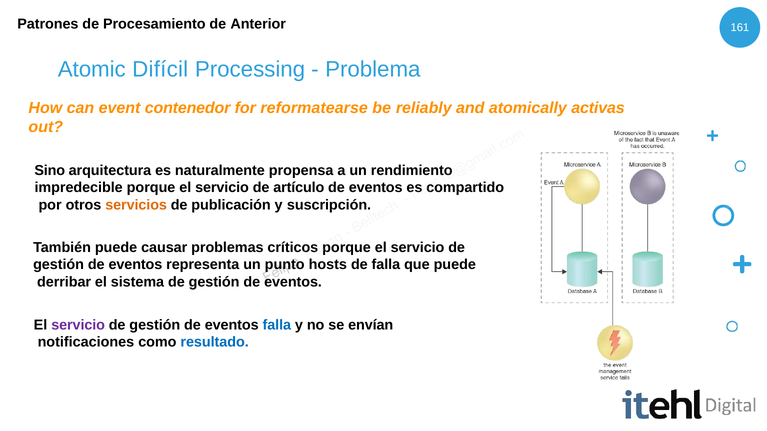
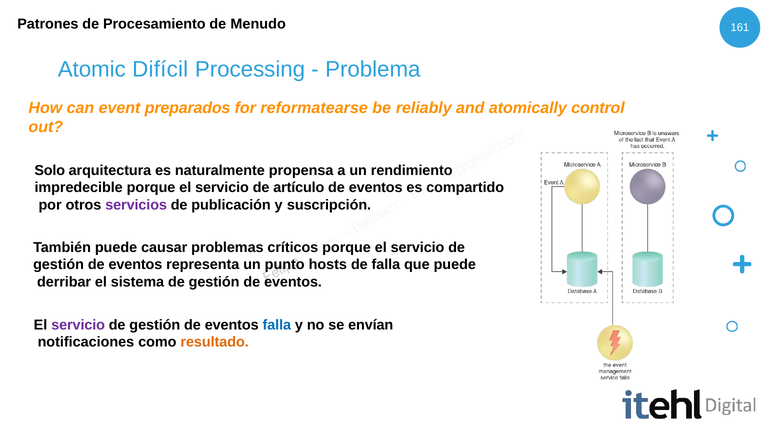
Anterior: Anterior -> Menudo (258, 24)
contenedor: contenedor -> preparados (188, 108)
activas: activas -> control (598, 108)
Sino: Sino -> Solo (50, 171)
servicios colour: orange -> purple (136, 205)
resultado colour: blue -> orange (215, 343)
